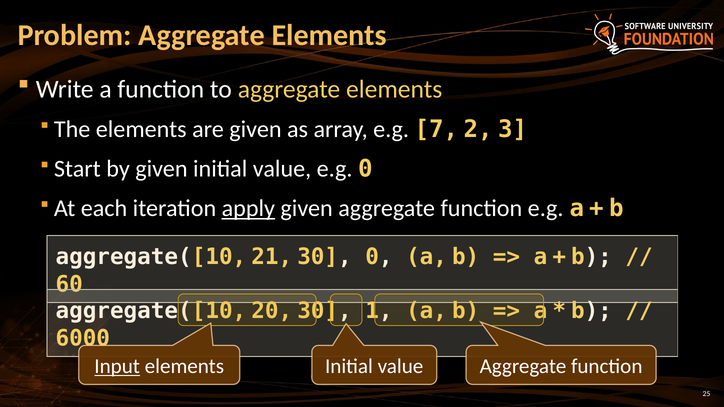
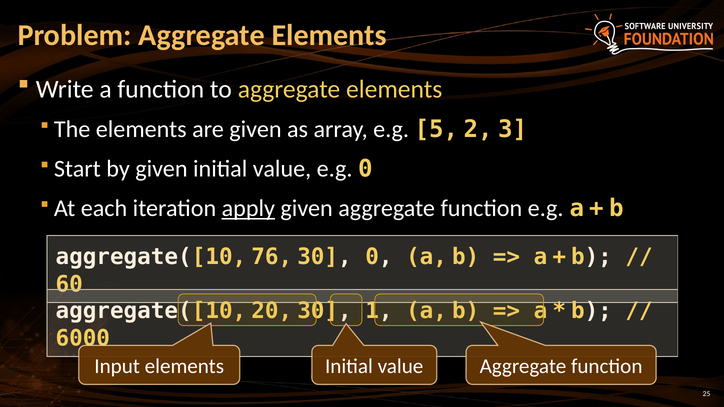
7: 7 -> 5 (437, 129)
21: 21 -> 76 (272, 257)
Input underline: present -> none (117, 367)
